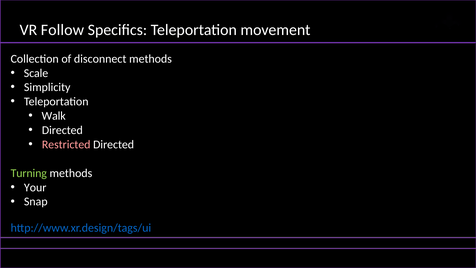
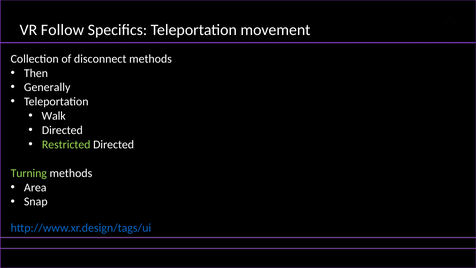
Scale: Scale -> Then (36, 73)
Simplicity: Simplicity -> Generally (47, 87)
Restricted colour: pink -> light green (66, 144)
Your: Your -> Area (35, 187)
